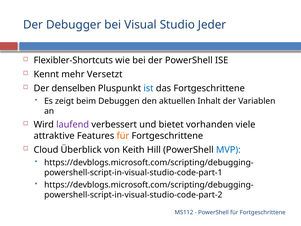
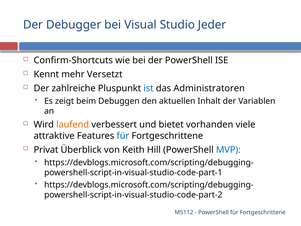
Flexibler-Shortcuts: Flexibler-Shortcuts -> Confirm-Shortcuts (73, 60)
denselben: denselben -> zahlreiche (74, 88)
das Fortgeschrittene: Fortgeschrittene -> Administratoren (209, 88)
laufend colour: purple -> orange (73, 125)
für colour: orange -> blue (123, 136)
Cloud: Cloud -> Privat (46, 150)
